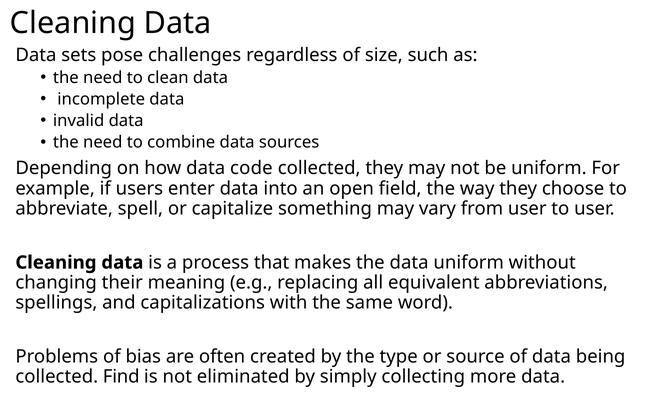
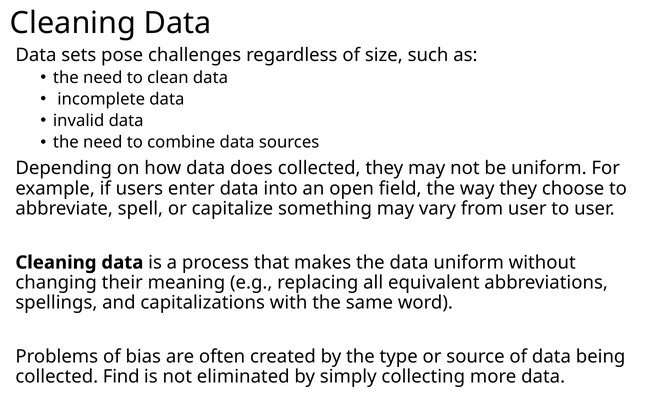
code: code -> does (251, 168)
